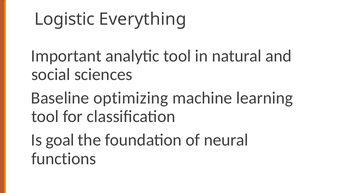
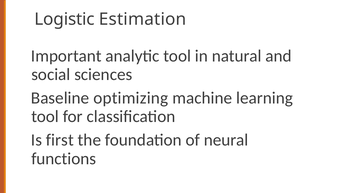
Everything: Everything -> Estimation (143, 19)
goal: goal -> first (60, 140)
